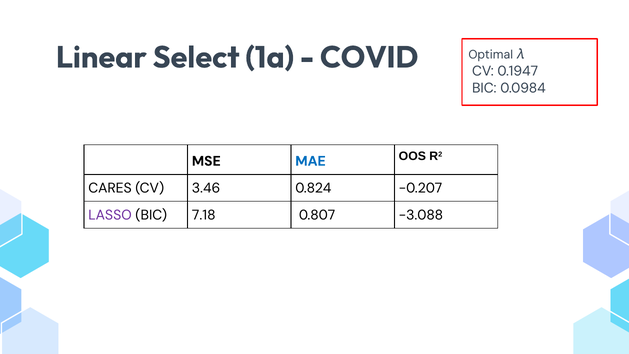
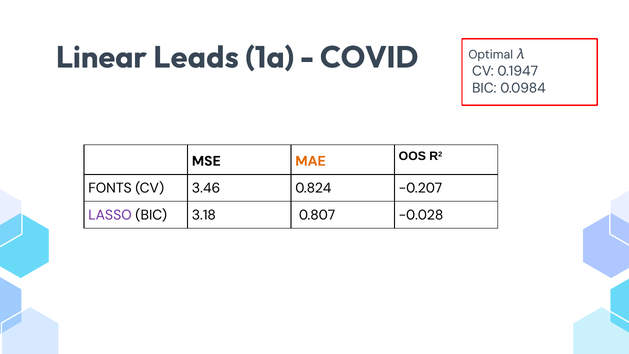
Select: Select -> Leads (196, 57)
MAE colour: blue -> orange (310, 161)
CARES: CARES -> FONTS (110, 188)
7.18: 7.18 -> 3.18 (204, 215)
-3.088: -3.088 -> -0.028 (421, 215)
